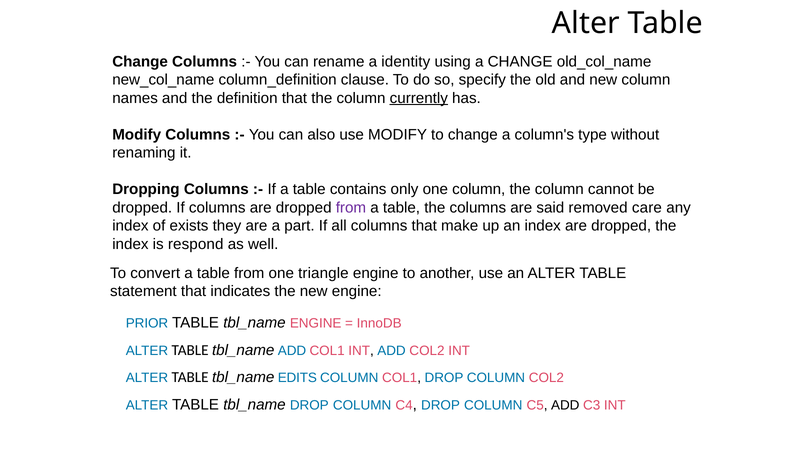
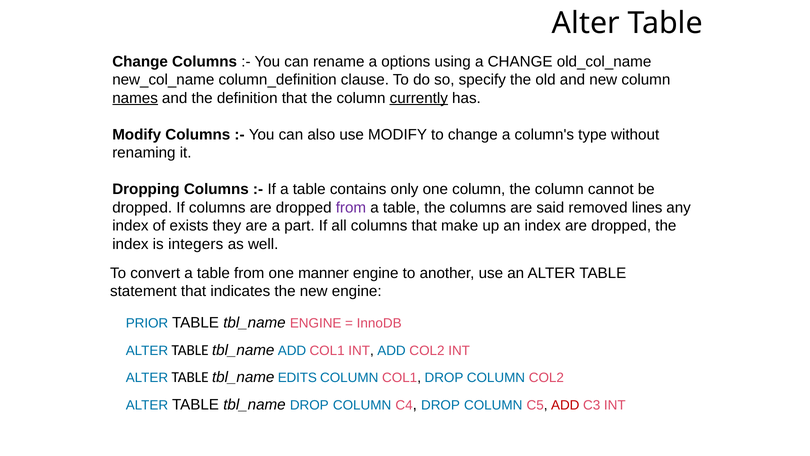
identity: identity -> options (406, 62)
names underline: none -> present (135, 98)
care: care -> lines (647, 207)
respond: respond -> integers (196, 244)
triangle: triangle -> manner (324, 273)
ADD colour: black -> red (565, 405)
